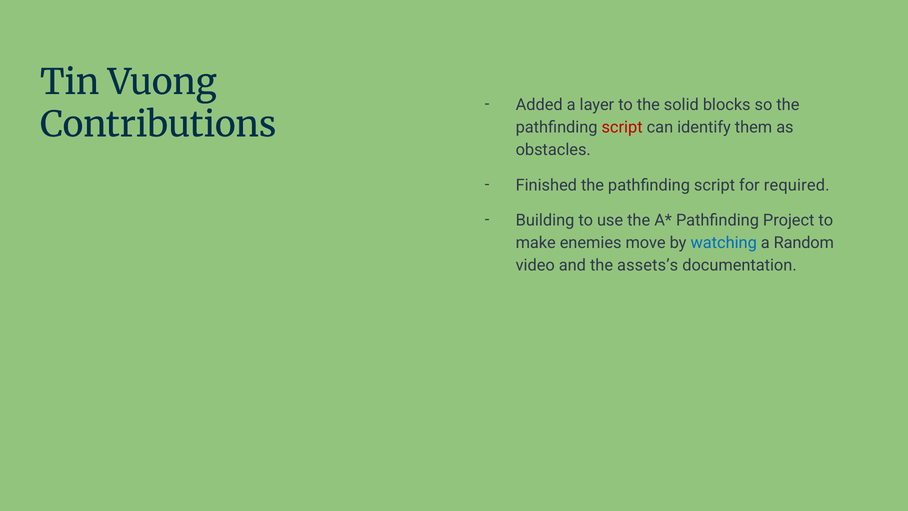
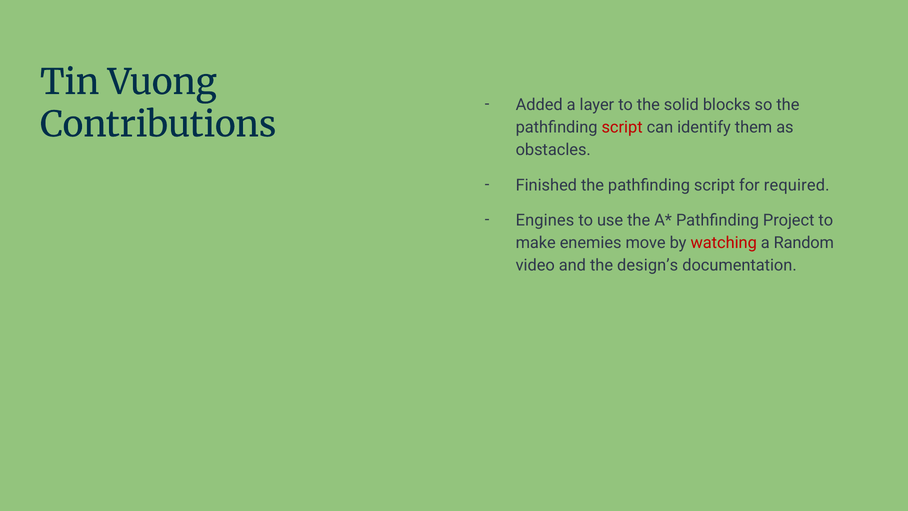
Building: Building -> Engines (545, 220)
watching colour: blue -> red (724, 243)
assets’s: assets’s -> design’s (648, 265)
